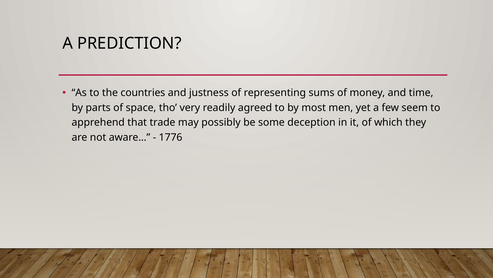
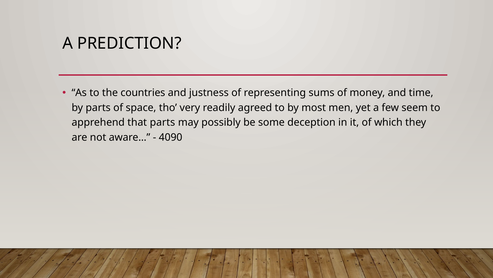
that trade: trade -> parts (162, 122)
1776: 1776 -> 4090 (171, 137)
